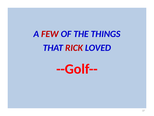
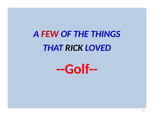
RICK colour: red -> black (74, 48)
